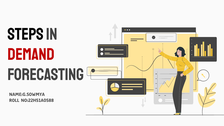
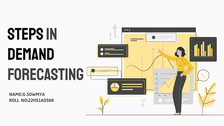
DEMAND colour: red -> black (31, 54)
